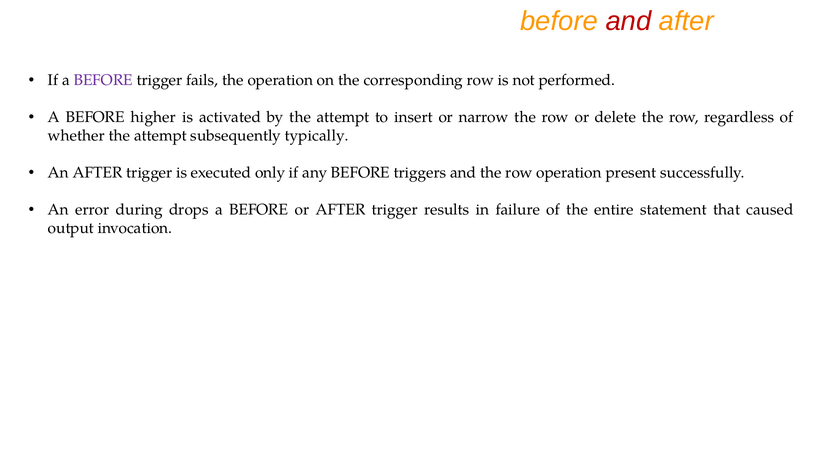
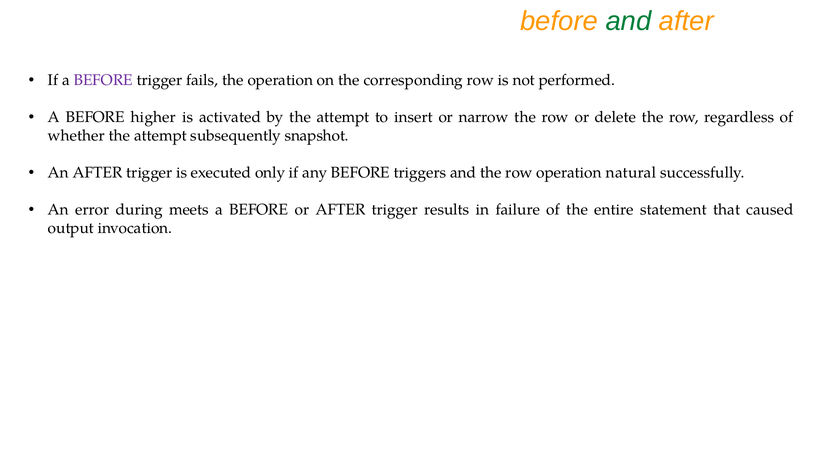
and colour: red -> green (628, 21)
typically: typically -> snapshot (317, 136)
present: present -> natural (631, 173)
drops: drops -> meets (189, 210)
